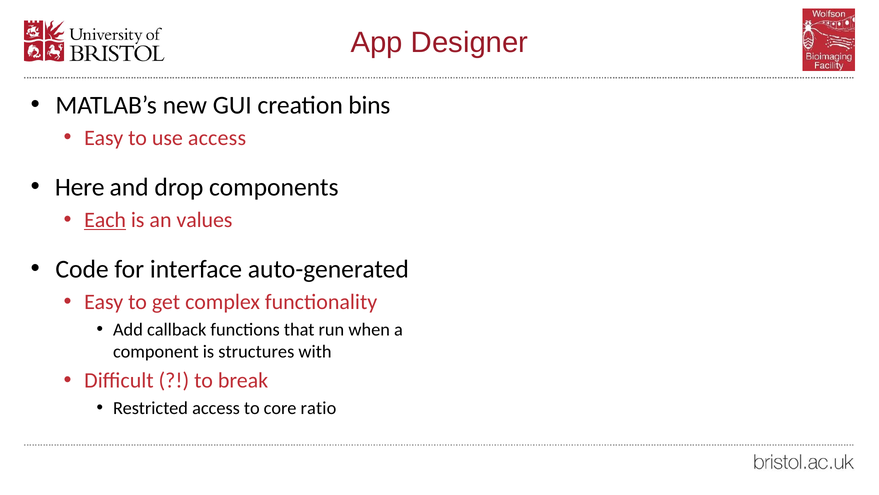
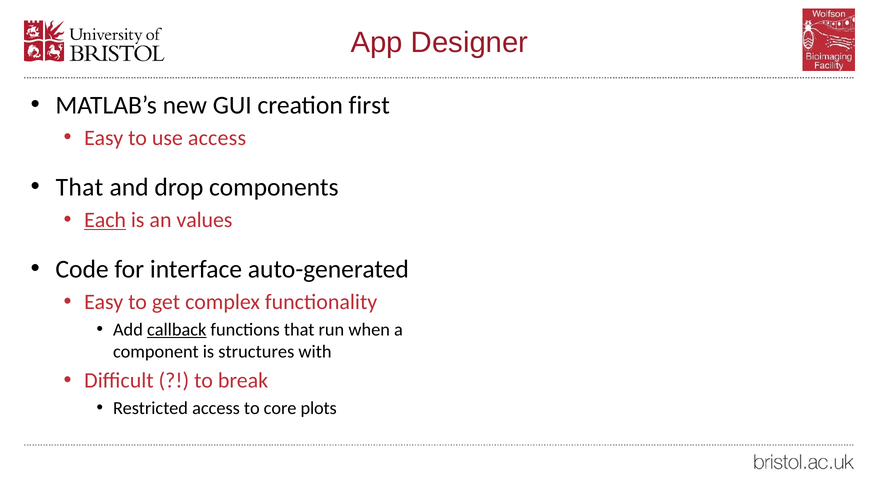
bins: bins -> first (369, 105)
Here: Here -> That (79, 187)
callback underline: none -> present (177, 329)
ratio: ratio -> plots (319, 408)
